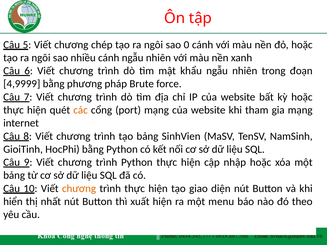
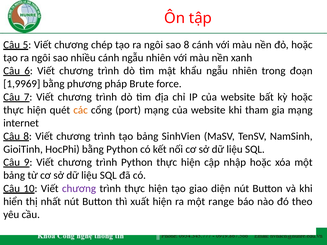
sao 0: 0 -> 8 (186, 45)
4,9999: 4,9999 -> 1,9969 (22, 84)
chương colour: orange -> purple (79, 189)
menu: menu -> range (221, 202)
